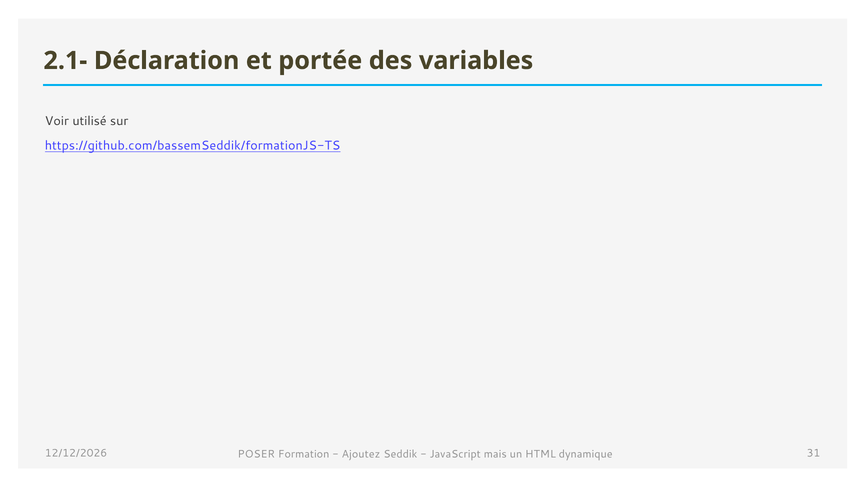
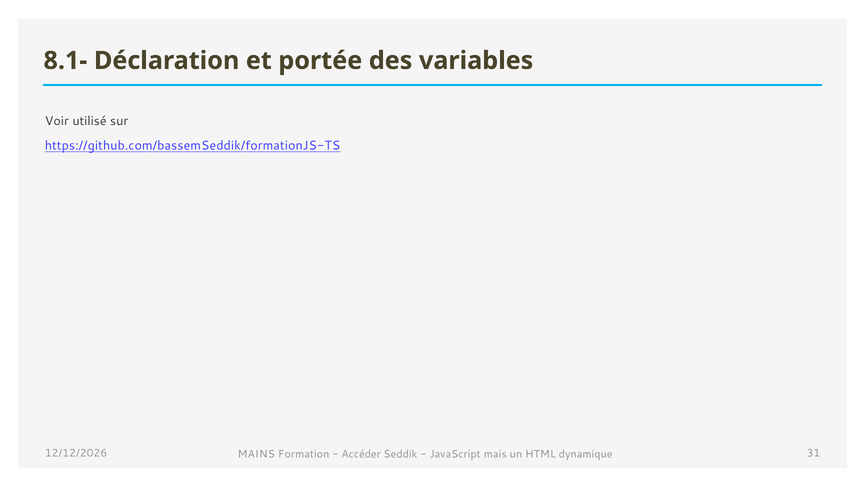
2.1-: 2.1- -> 8.1- (65, 61)
POSER: POSER -> MAINS (256, 454)
Ajoutez: Ajoutez -> Accéder (361, 454)
